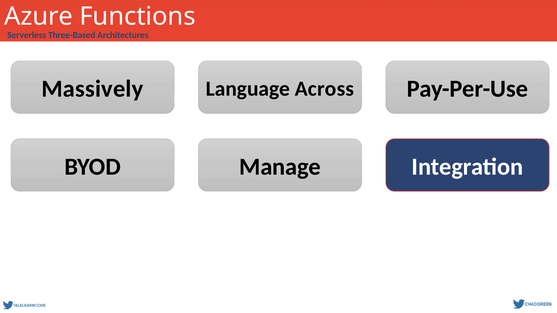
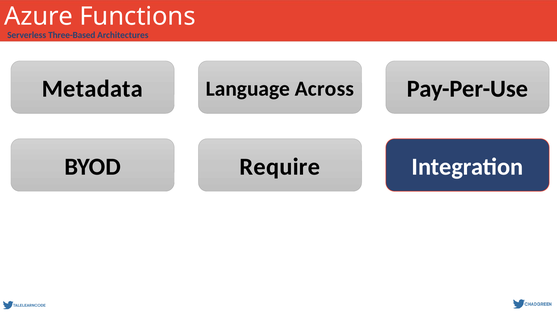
Massively: Massively -> Metadata (92, 89)
Manage: Manage -> Require (280, 167)
